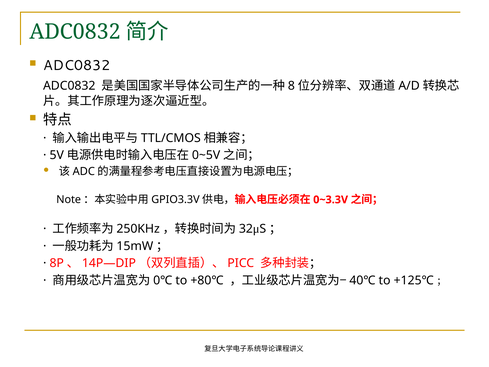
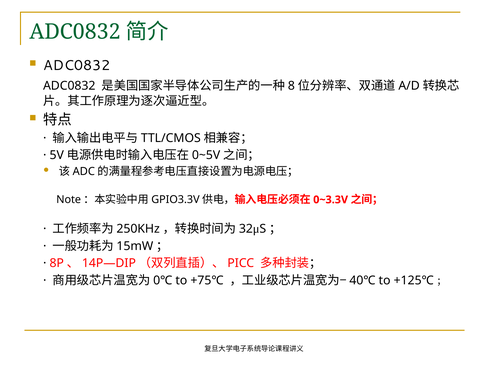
+80℃: +80℃ -> +75℃ (207, 280)
